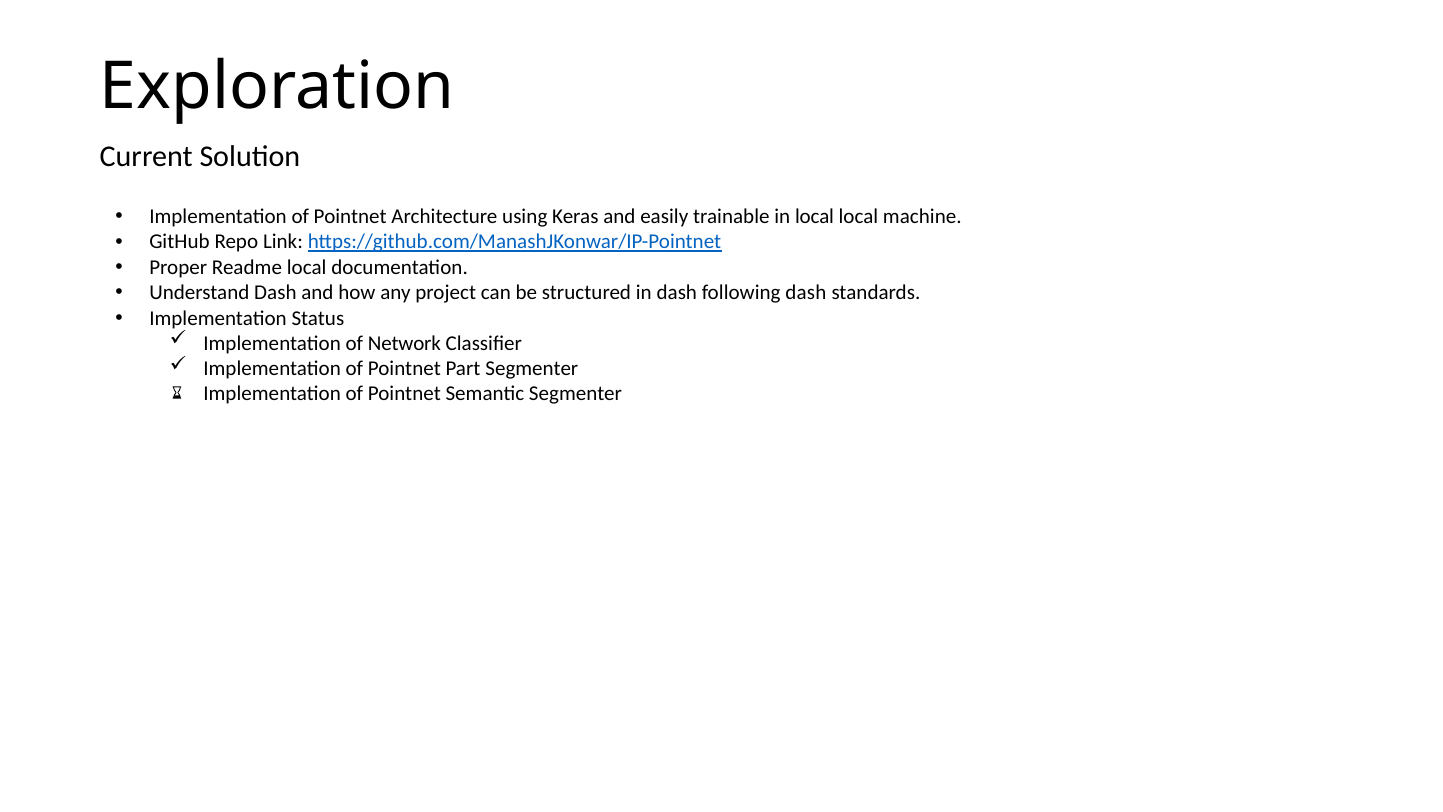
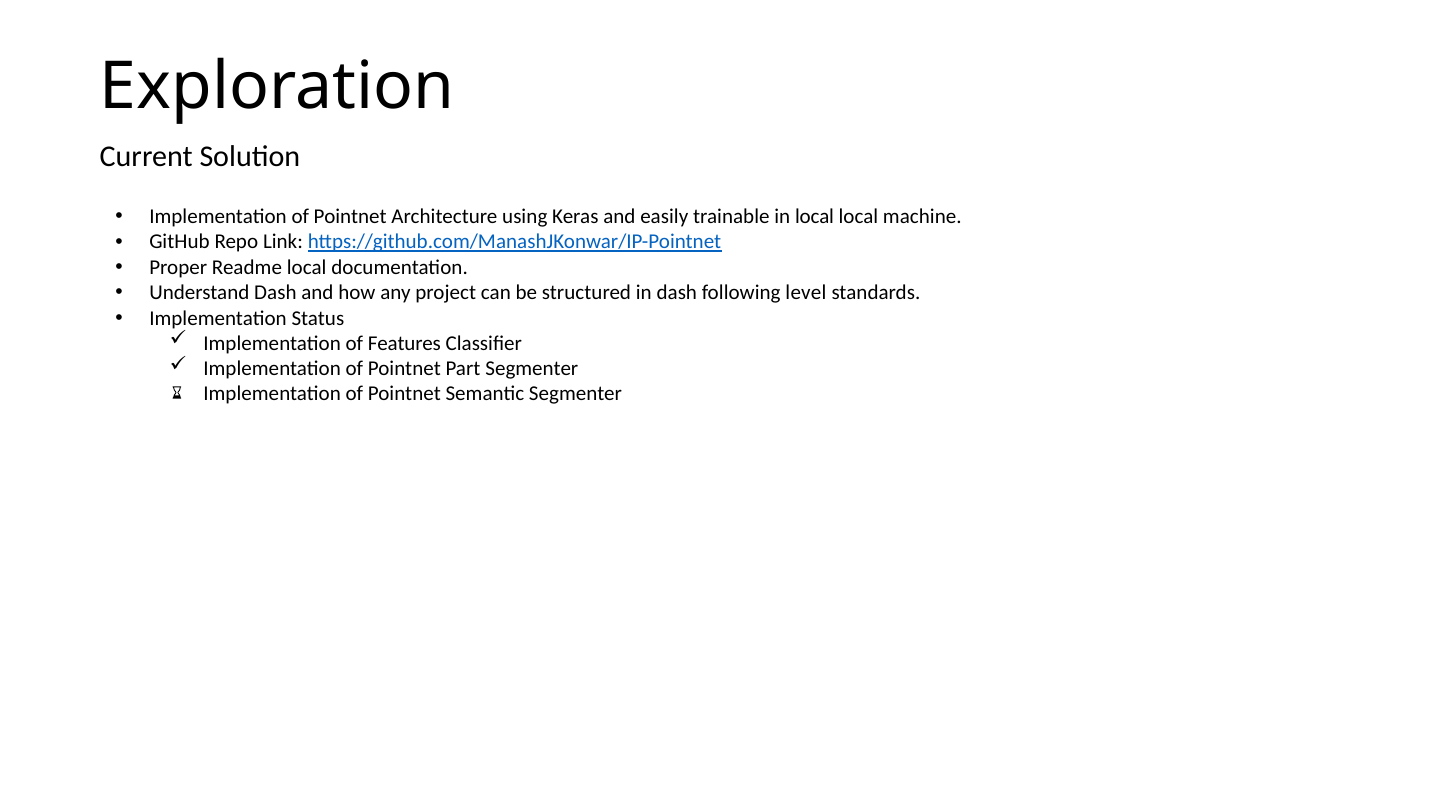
following dash: dash -> level (806, 293)
Network: Network -> Features (404, 343)
